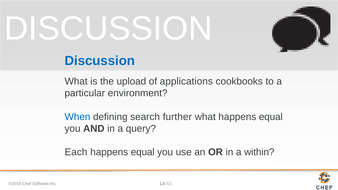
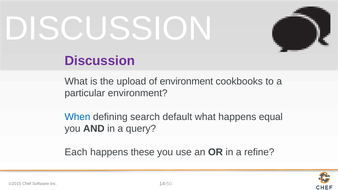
Discussion colour: blue -> purple (100, 61)
of applications: applications -> environment (186, 81)
further: further -> default (177, 117)
equal: equal -> these (143, 152)
within: within -> refine (259, 152)
